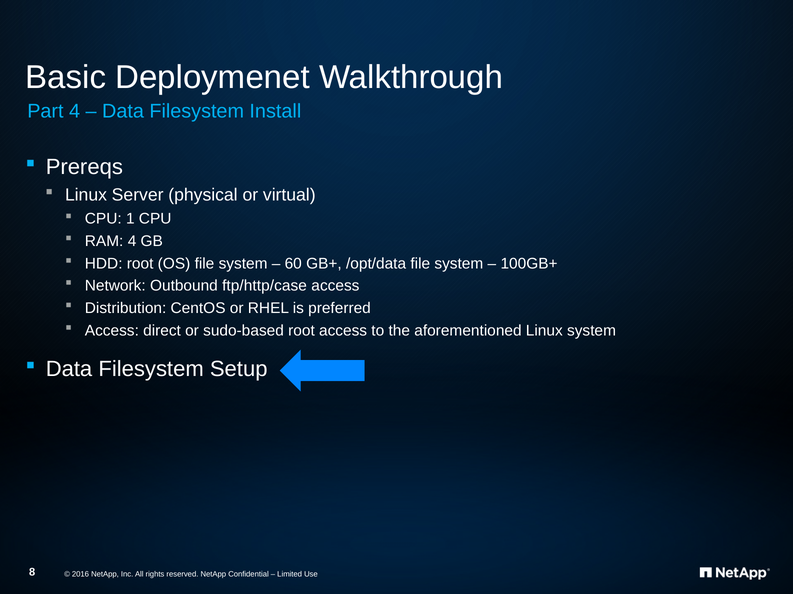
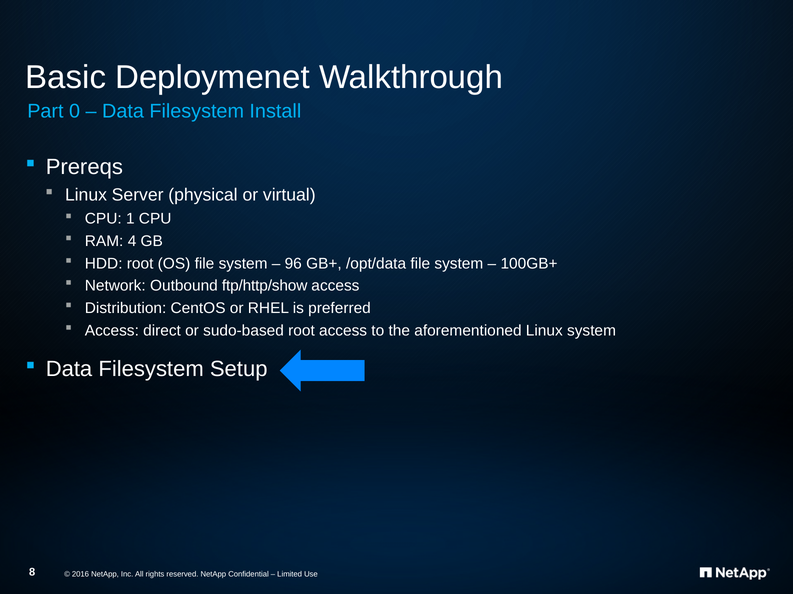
Part 4: 4 -> 0 (75, 111)
60: 60 -> 96 (293, 264)
ftp/http/case: ftp/http/case -> ftp/http/show (265, 286)
